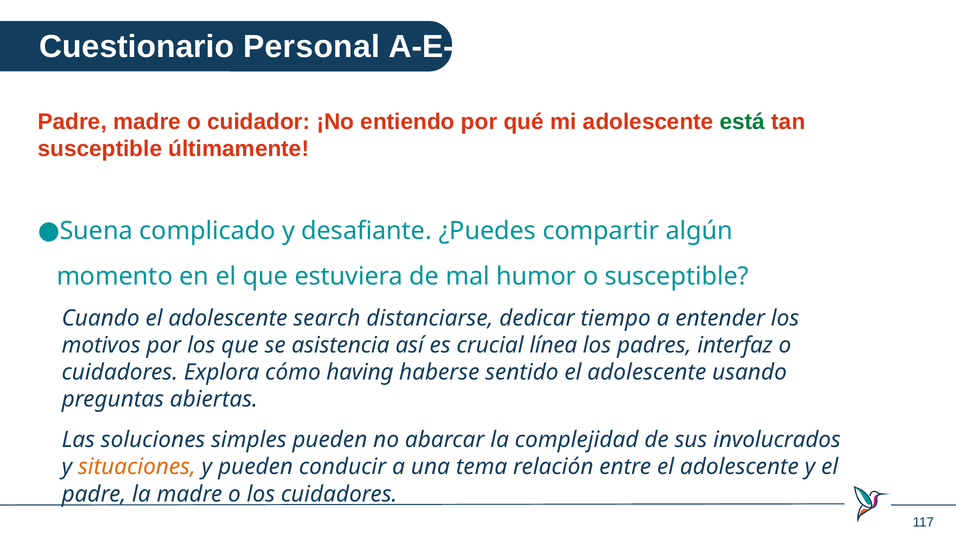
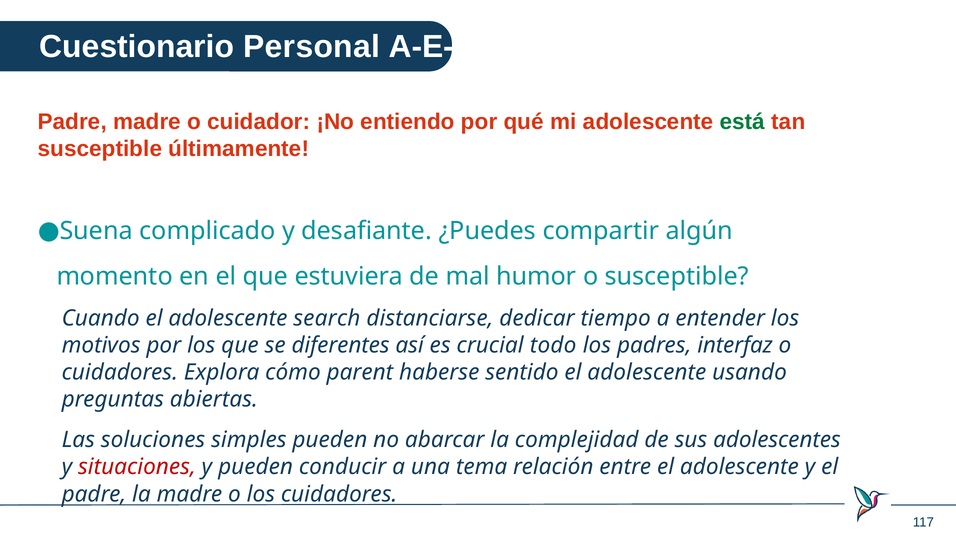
asistencia: asistencia -> diferentes (341, 345)
línea: línea -> todo (553, 345)
having: having -> parent (360, 372)
involucrados: involucrados -> adolescentes (777, 440)
situaciones colour: orange -> red (137, 467)
